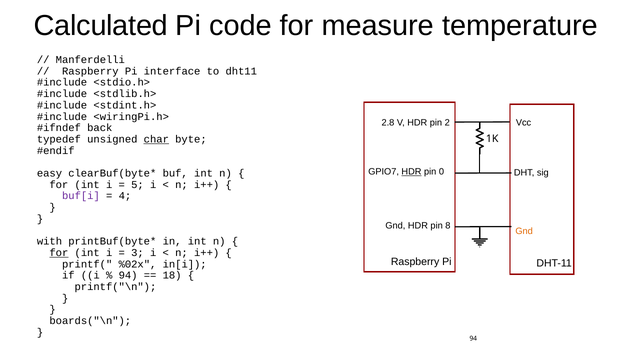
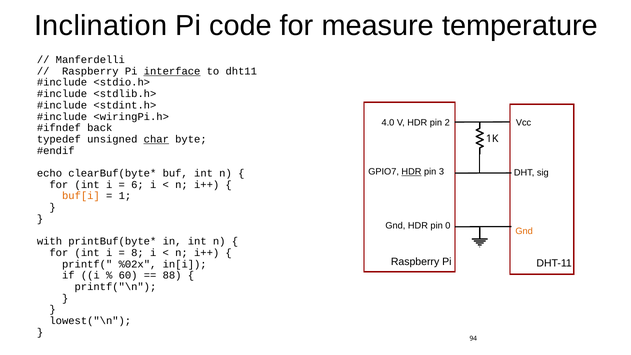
Calculated: Calculated -> Inclination (101, 26)
interface underline: none -> present (172, 71)
2.8: 2.8 -> 4.0 (388, 123)
0: 0 -> 3 (441, 172)
easy: easy -> echo (49, 173)
5: 5 -> 6 (137, 185)
buf[i colour: purple -> orange (81, 196)
4: 4 -> 1 (125, 196)
8: 8 -> 0 (448, 225)
for underline: present -> none (59, 253)
3: 3 -> 8 (137, 253)
94: 94 -> 60 (128, 275)
18: 18 -> 88 (172, 275)
boards("\n: boards("\n -> lowest("\n (90, 321)
